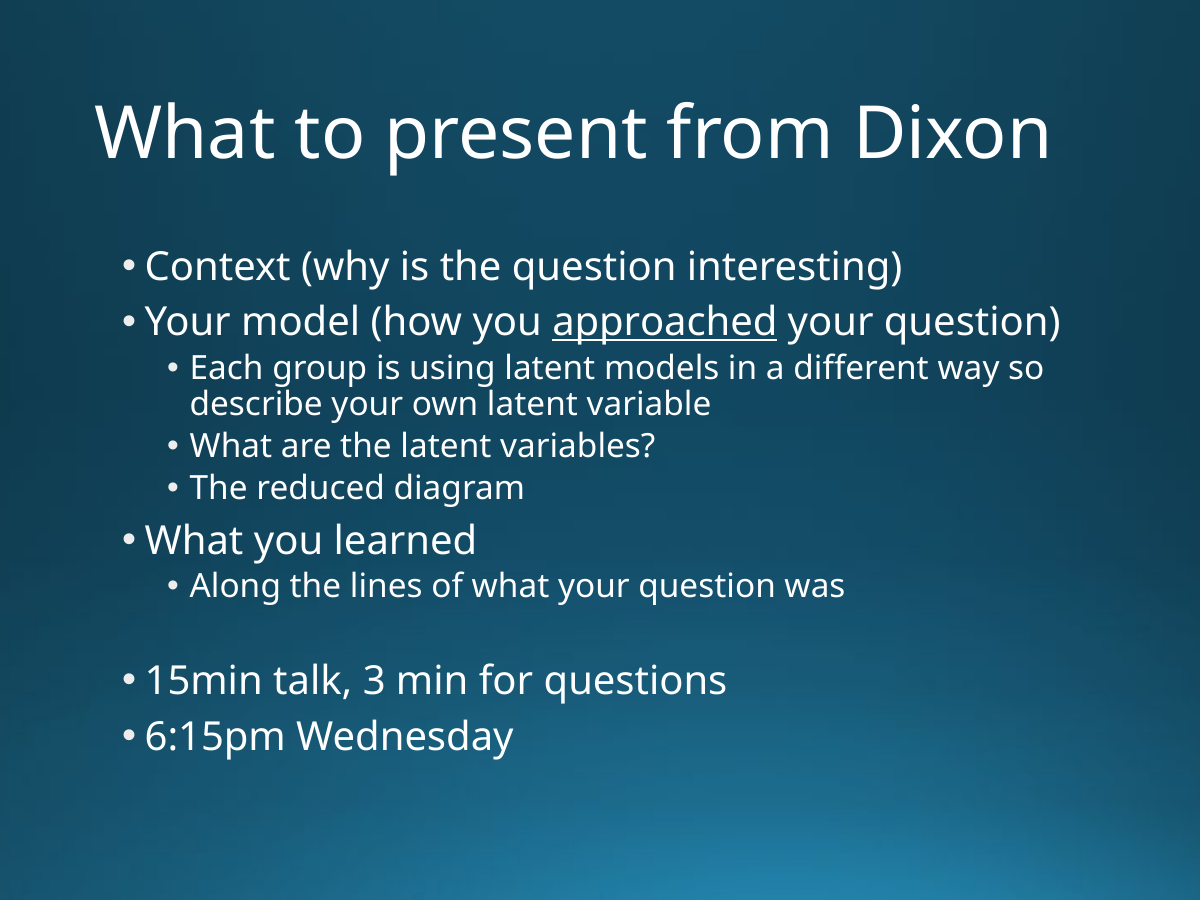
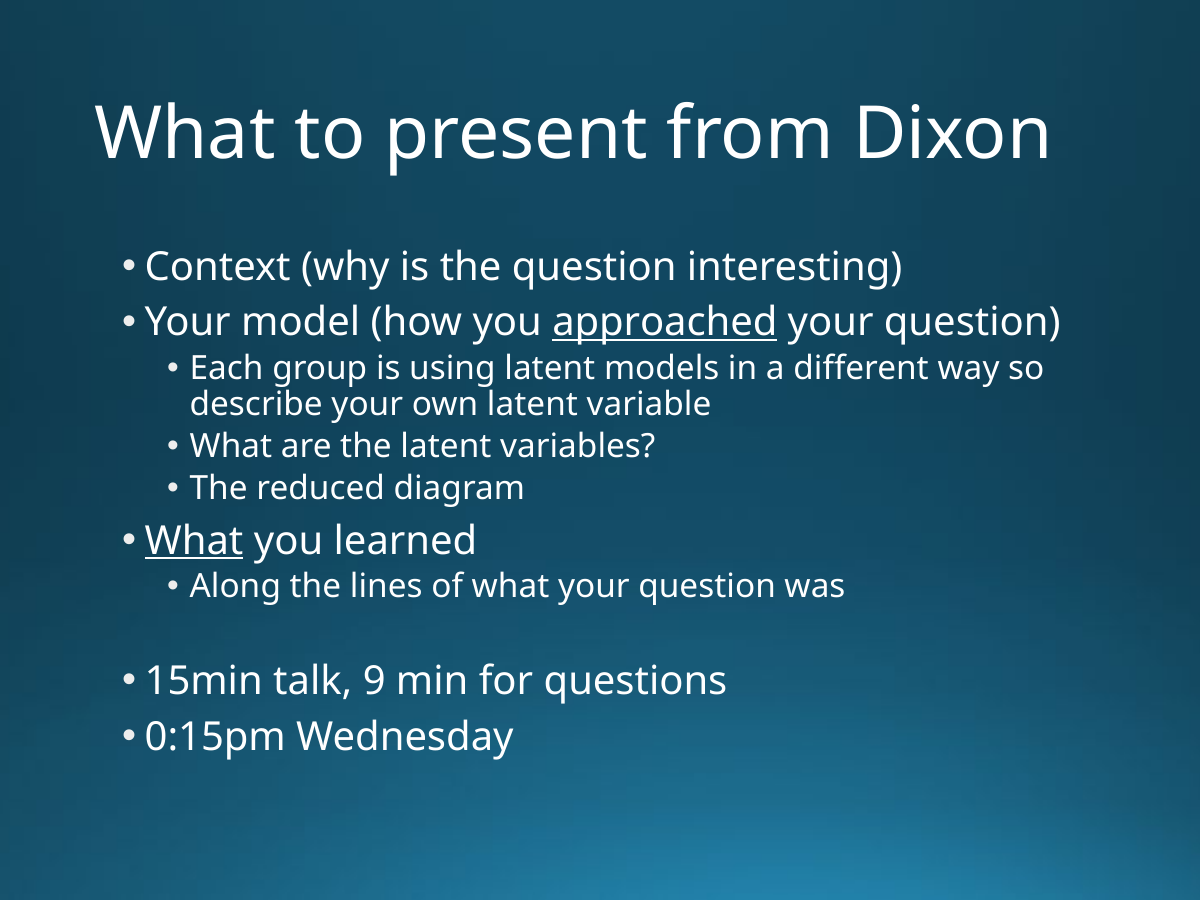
What underline: none -> present (194, 541)
3: 3 -> 9 (374, 681)
6:15pm: 6:15pm -> 0:15pm (215, 737)
